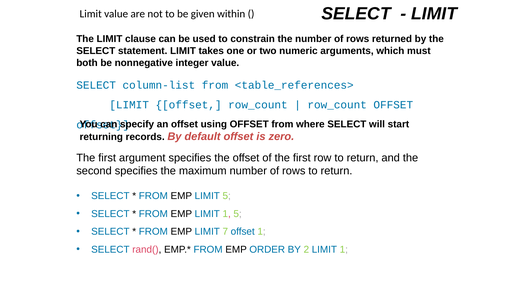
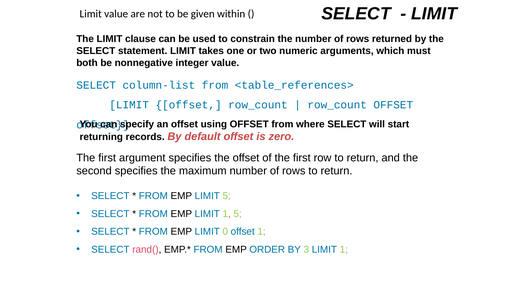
7: 7 -> 0 (225, 231)
2: 2 -> 3 (306, 249)
